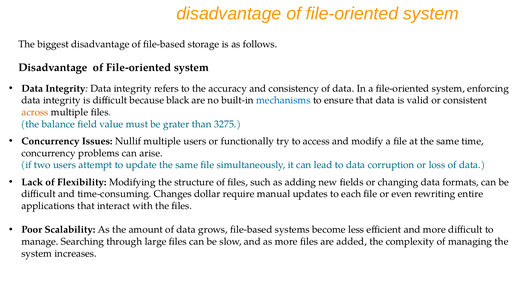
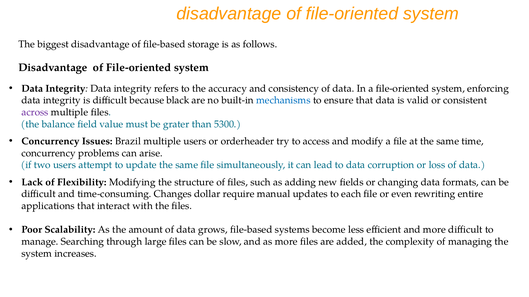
across colour: orange -> purple (35, 112)
3275: 3275 -> 5300 (228, 124)
Nullif: Nullif -> Brazil (128, 142)
functionally: functionally -> orderheader (247, 142)
